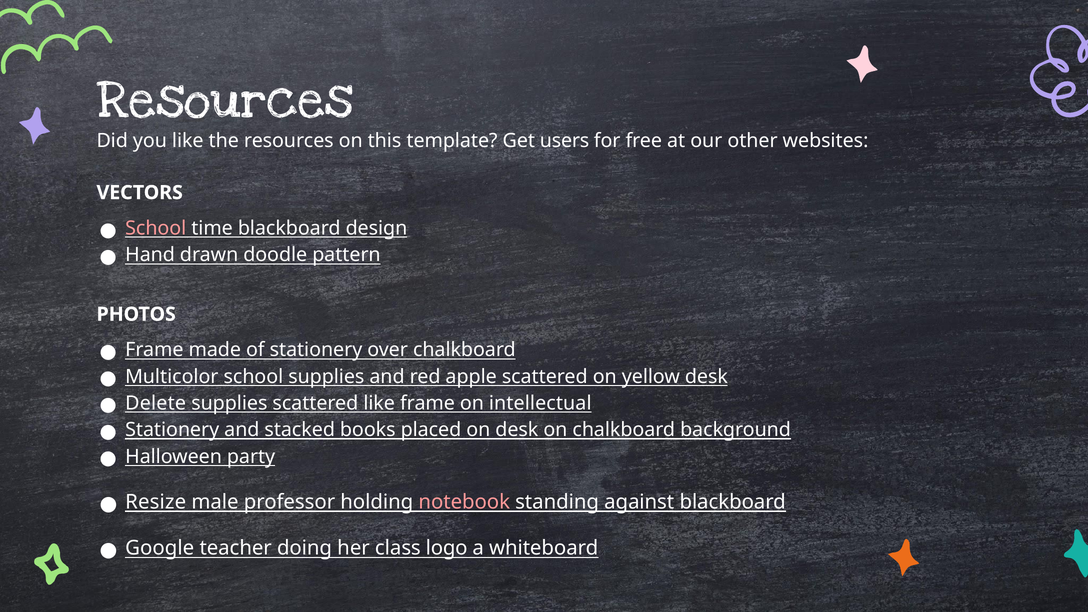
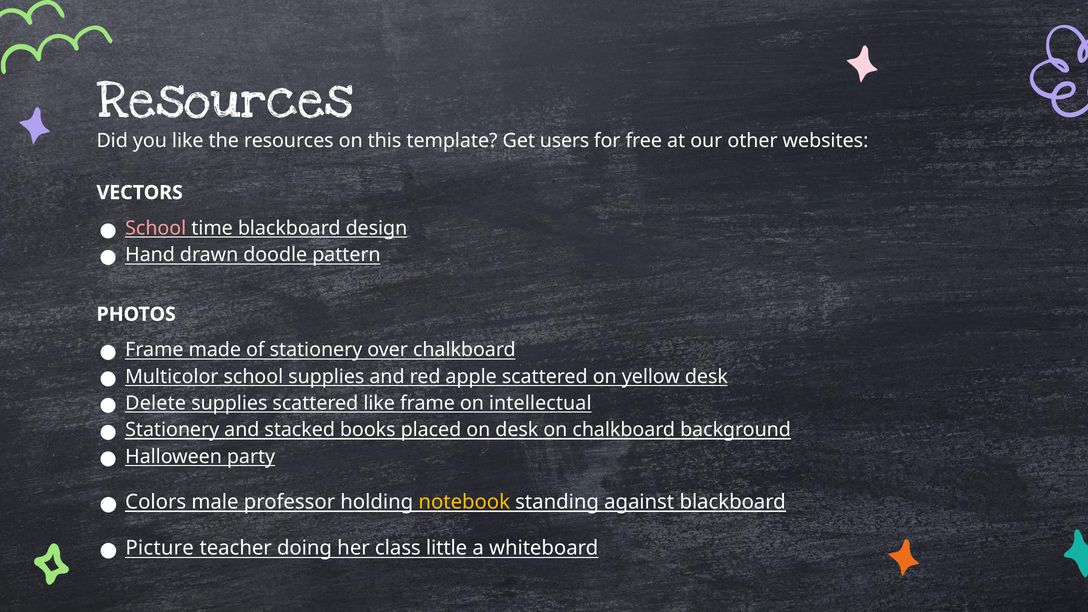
Resize: Resize -> Colors (156, 502)
notebook colour: pink -> yellow (464, 502)
Google: Google -> Picture (160, 548)
logo: logo -> little (447, 548)
